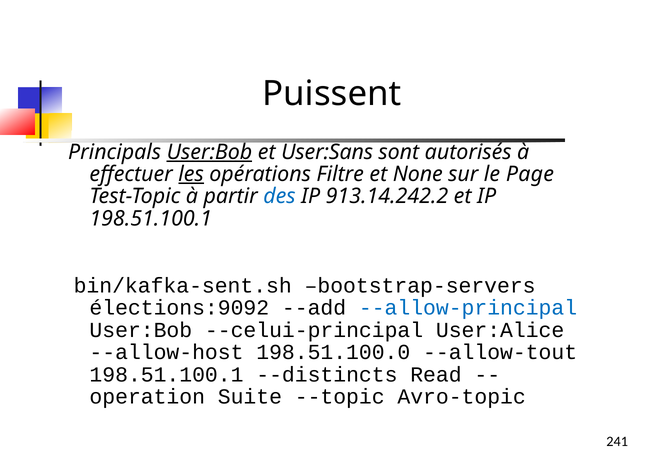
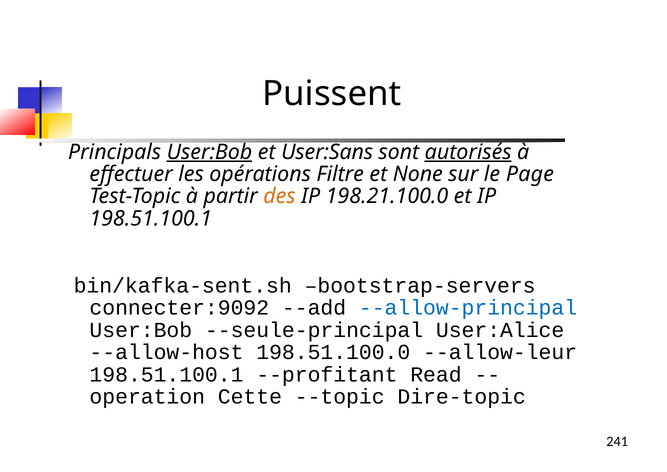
autorisés underline: none -> present (468, 152)
les underline: present -> none (191, 174)
des colour: blue -> orange (279, 196)
913.14.242.2: 913.14.242.2 -> 198.21.100.0 (387, 196)
élections:9092: élections:9092 -> connecter:9092 (179, 308)
--celui-principal: --celui-principal -> --seule-principal (314, 330)
--allow-tout: --allow-tout -> --allow-leur (500, 352)
--distincts: --distincts -> --profitant (327, 374)
Suite: Suite -> Cette (250, 396)
Avro-topic: Avro-topic -> Dire-topic (462, 396)
